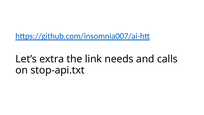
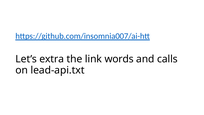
needs: needs -> words (119, 59)
stop-api.txt: stop-api.txt -> lead-api.txt (58, 70)
